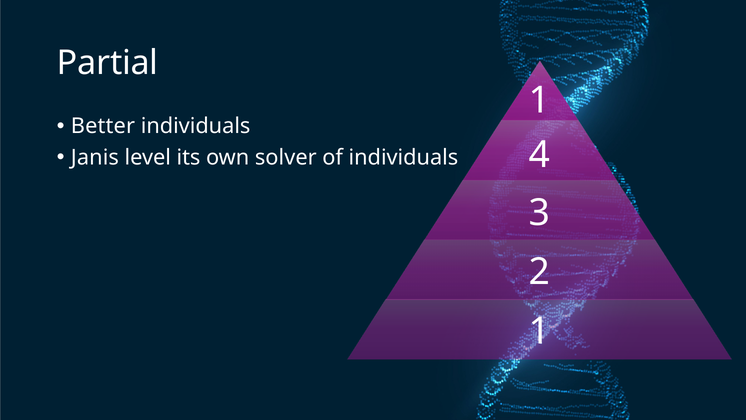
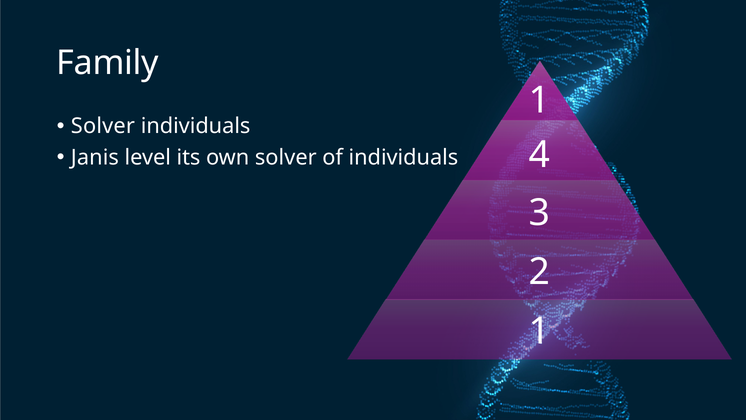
Partial: Partial -> Family (108, 63)
Better: Better -> Solver (103, 126)
